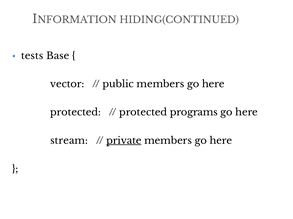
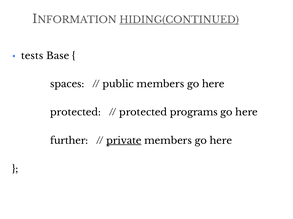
HIDING(CONTINUED underline: none -> present (179, 20)
vector: vector -> spaces (67, 84)
stream: stream -> further (69, 141)
